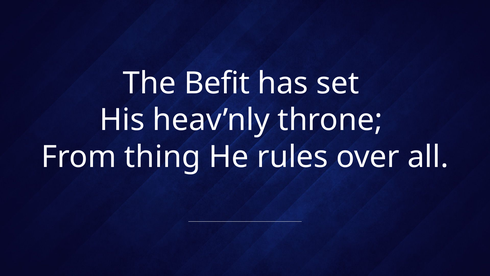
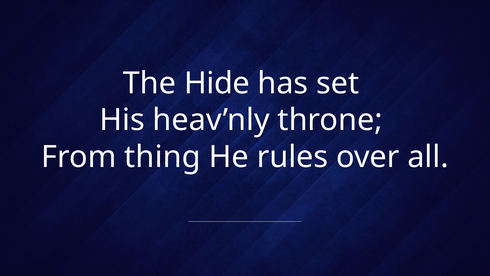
Befit: Befit -> Hide (217, 83)
